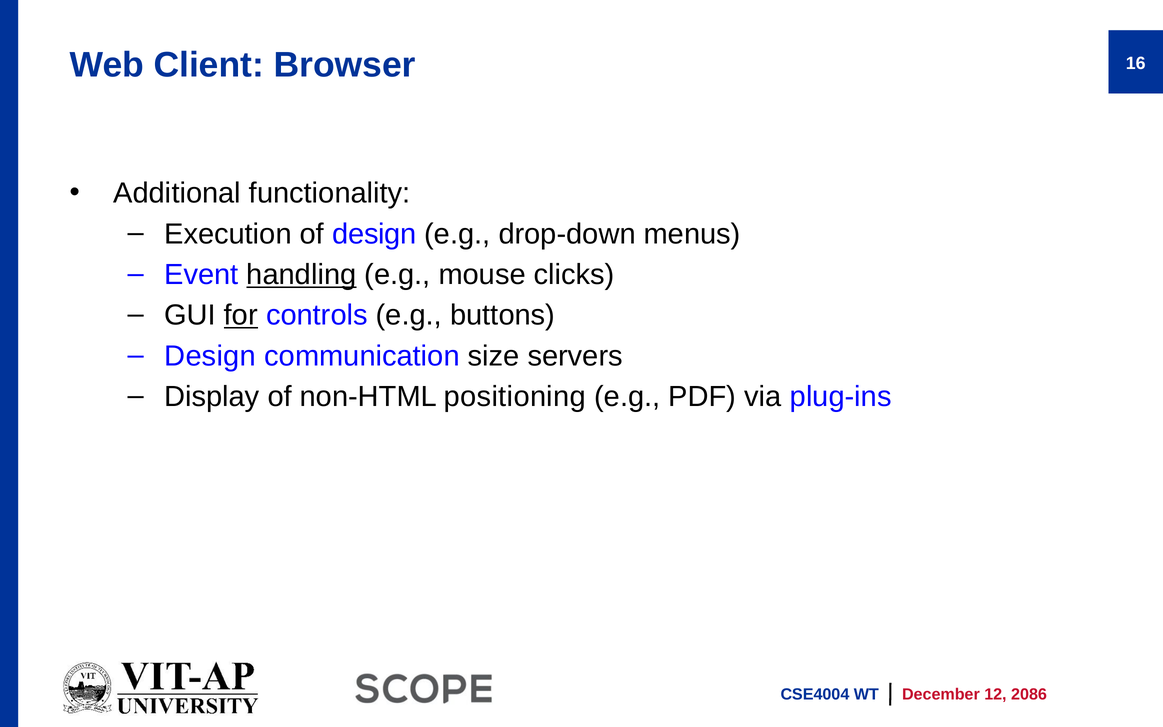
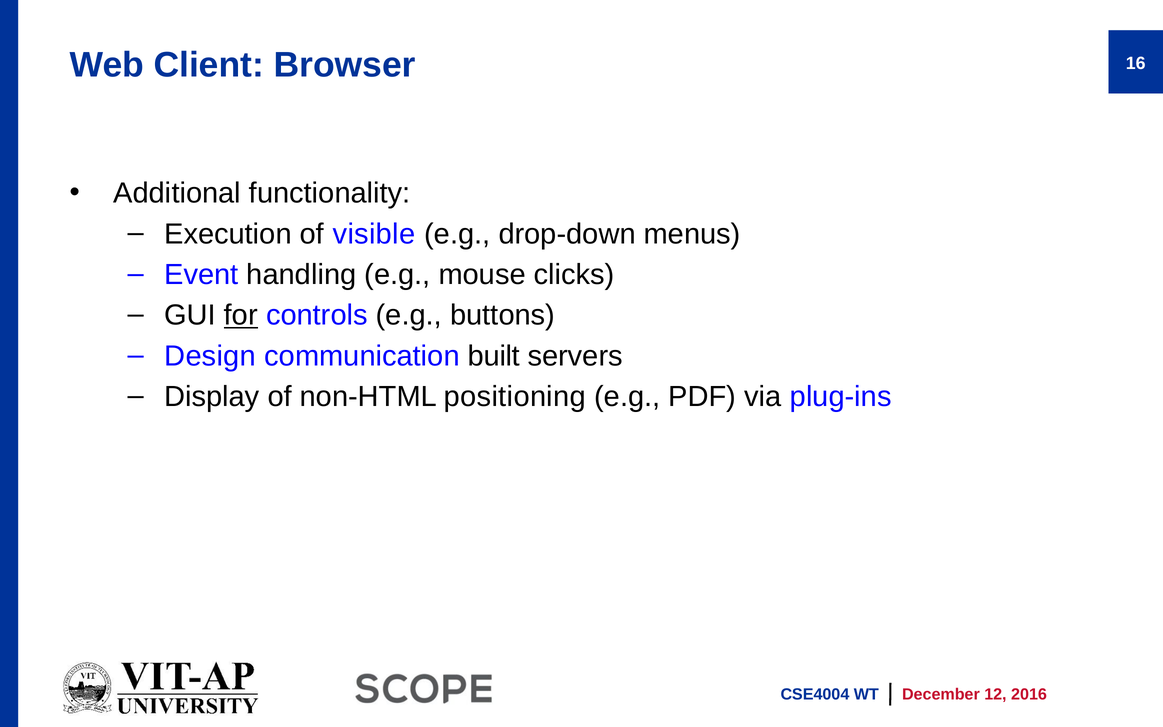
of design: design -> visible (374, 234)
handling underline: present -> none (301, 275)
size: size -> built (494, 356)
2086: 2086 -> 2016 (1029, 694)
